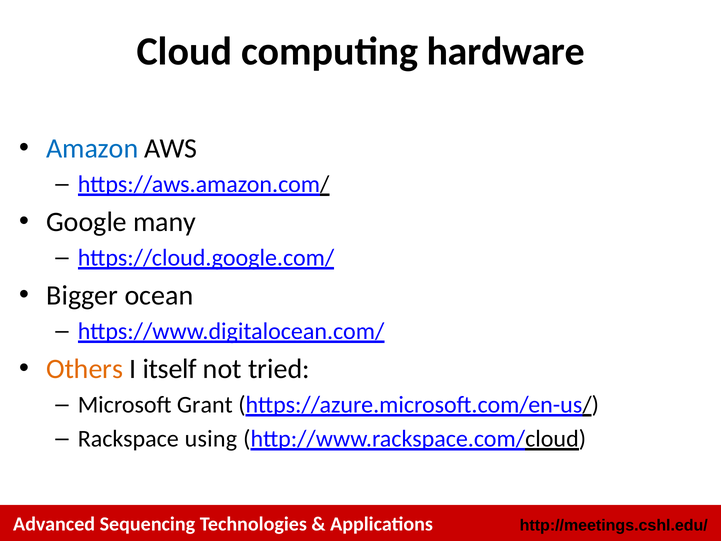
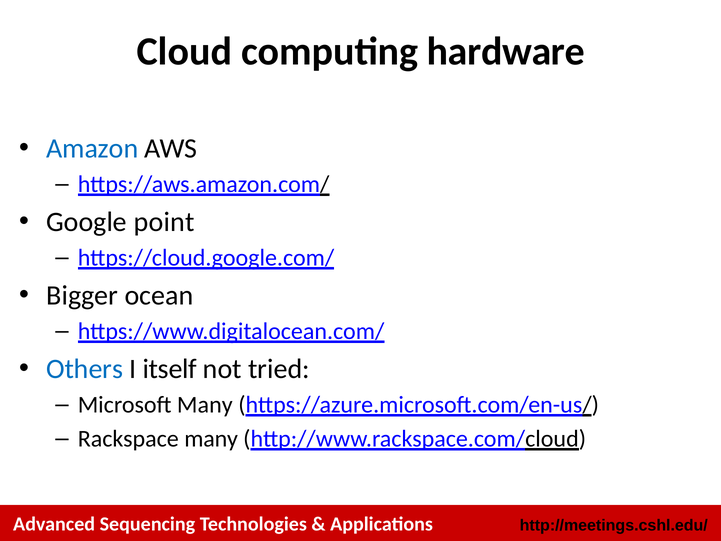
many: many -> point (164, 222)
Others colour: orange -> blue (85, 369)
Microsoft Grant: Grant -> Many (205, 405)
Rackspace using: using -> many (211, 439)
